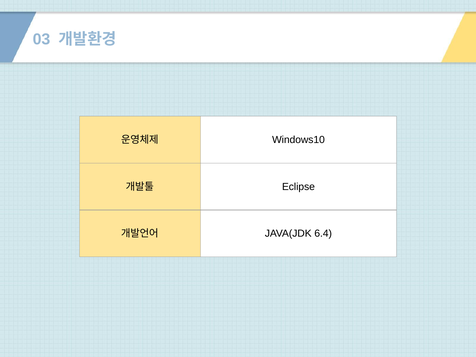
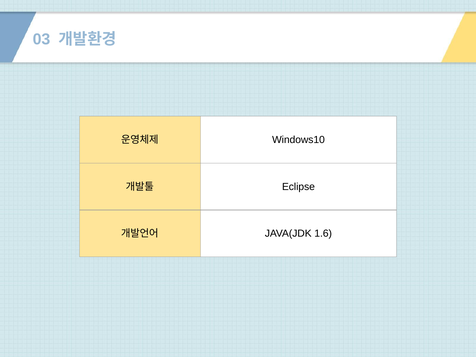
6.4: 6.4 -> 1.6 (323, 234)
